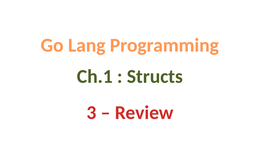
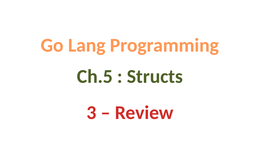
Ch.1: Ch.1 -> Ch.5 (95, 77)
